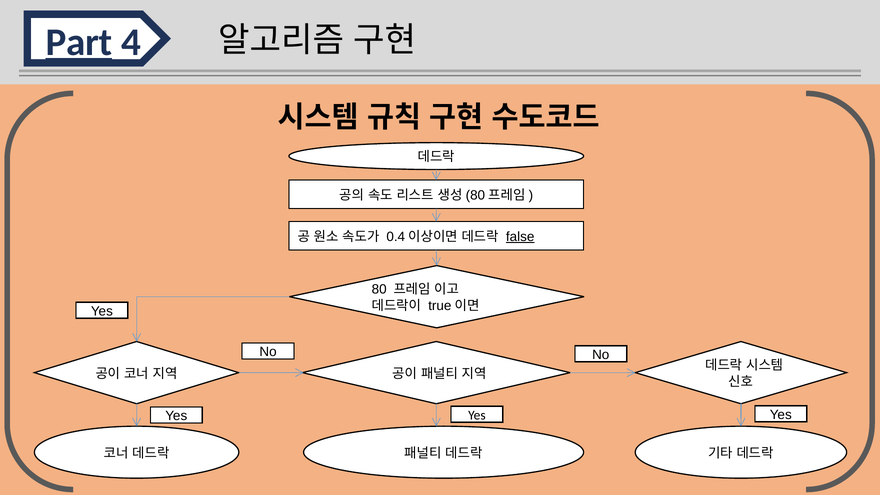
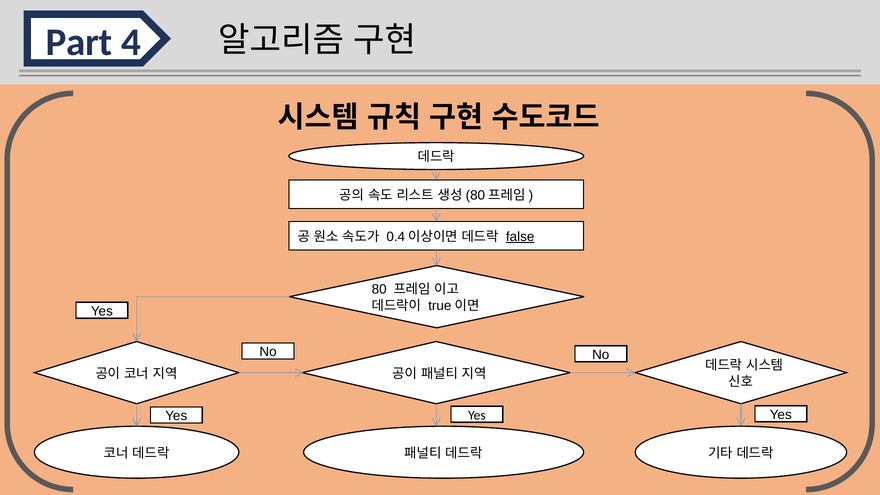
Part underline: present -> none (79, 42)
